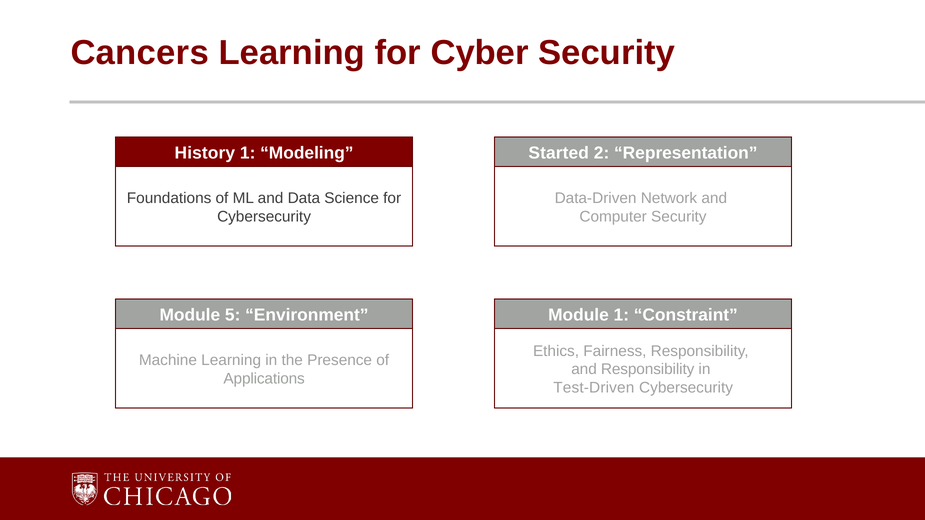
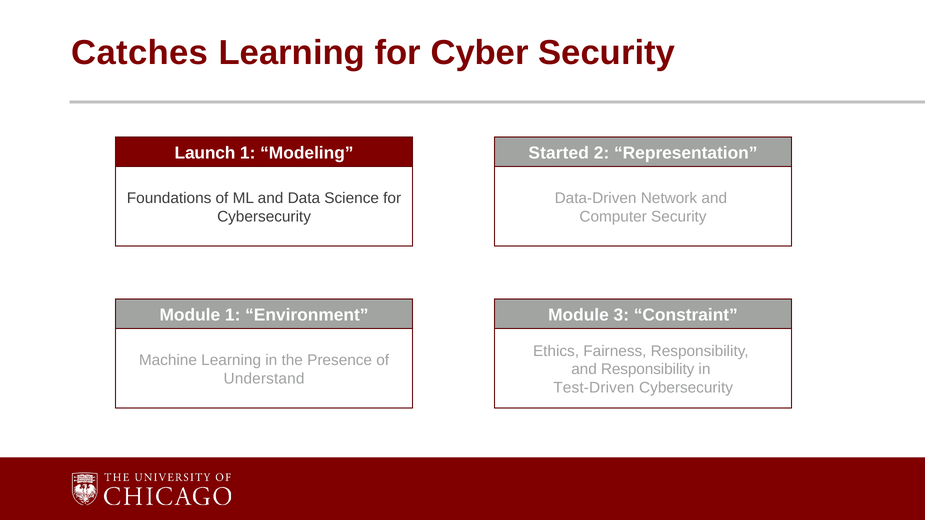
Cancers: Cancers -> Catches (140, 53)
History: History -> Launch (205, 153)
Module 5: 5 -> 1 (233, 315)
Module 1: 1 -> 3 (621, 315)
Applications: Applications -> Understand (264, 379)
